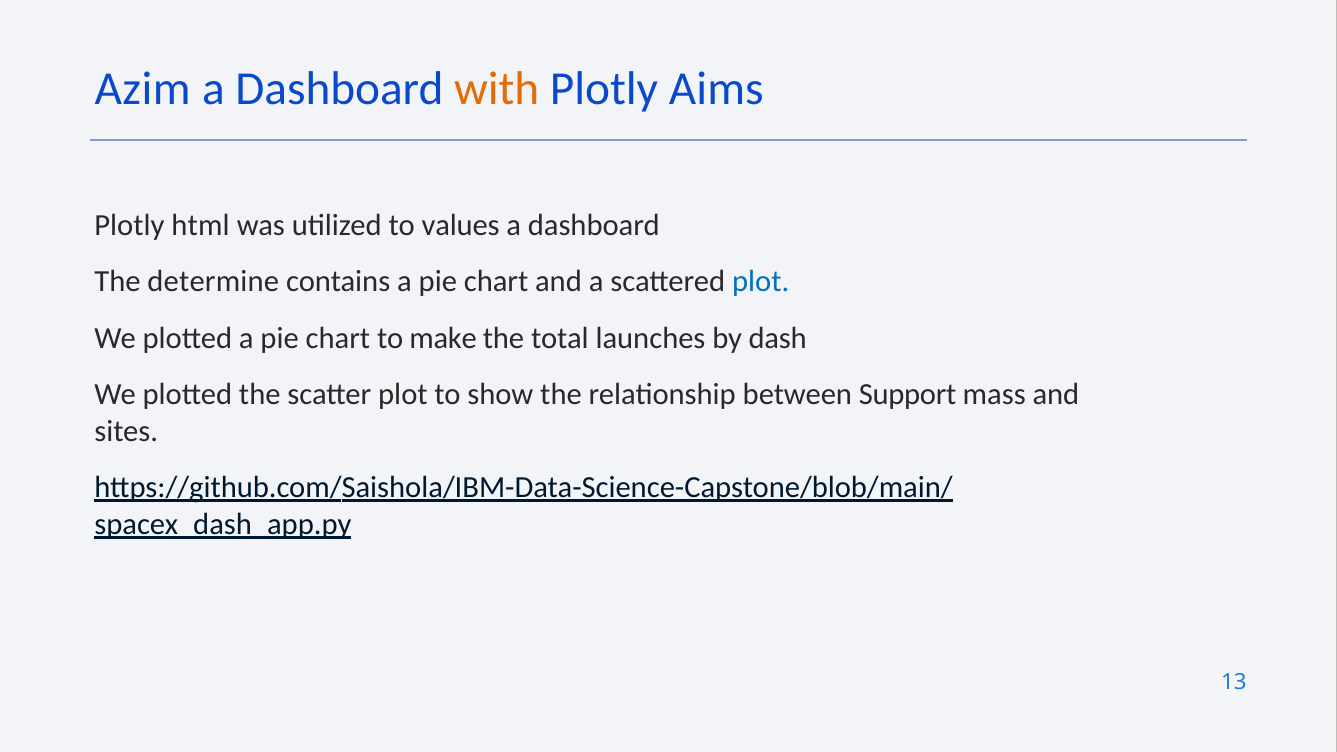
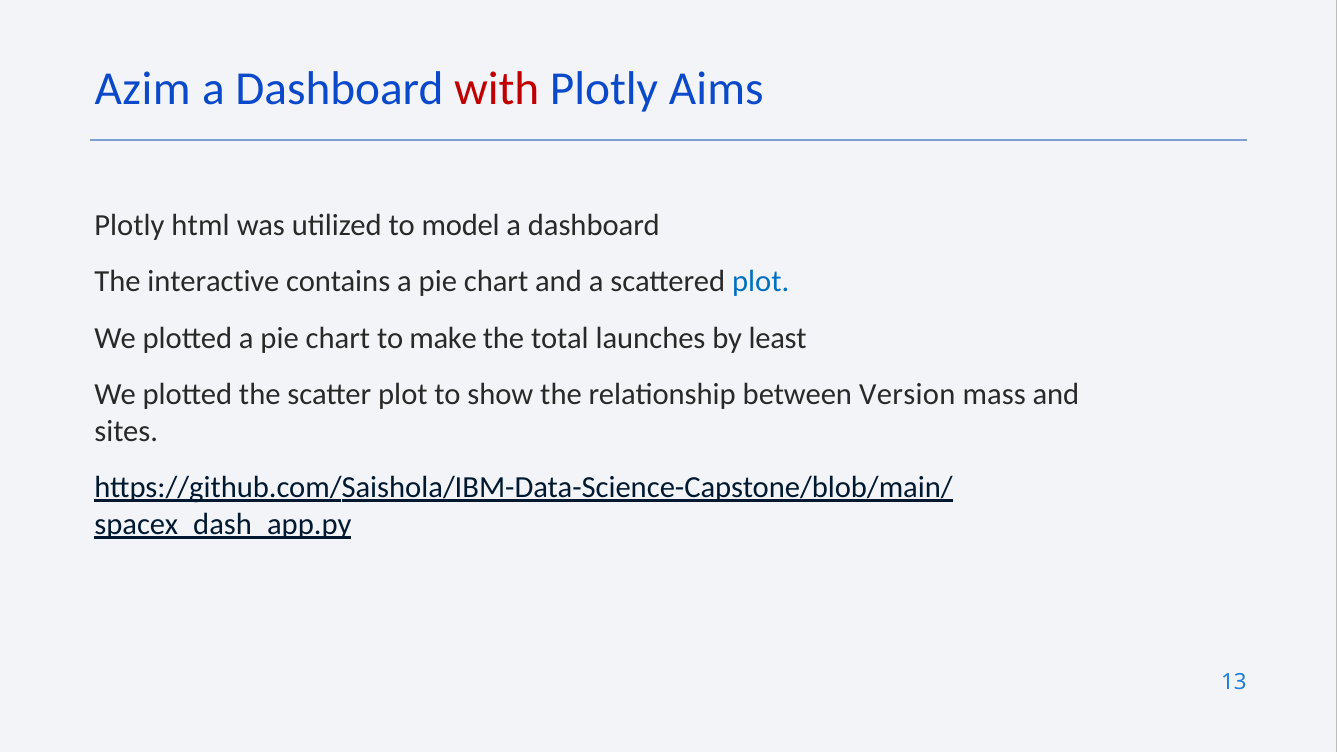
with colour: orange -> red (497, 89)
values: values -> model (461, 226)
determine: determine -> interactive (213, 282)
dash: dash -> least (778, 338)
Support: Support -> Version (907, 394)
